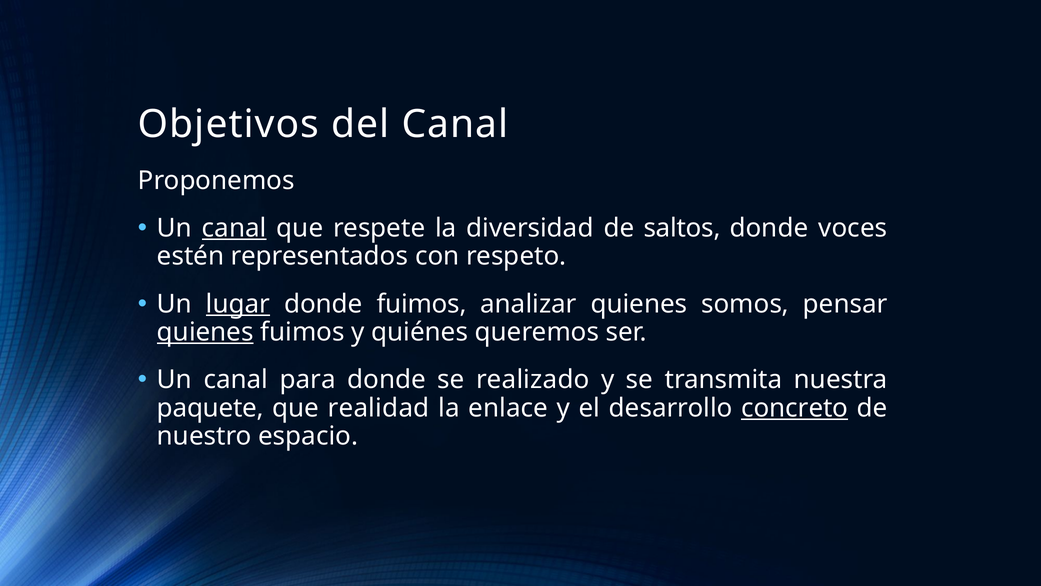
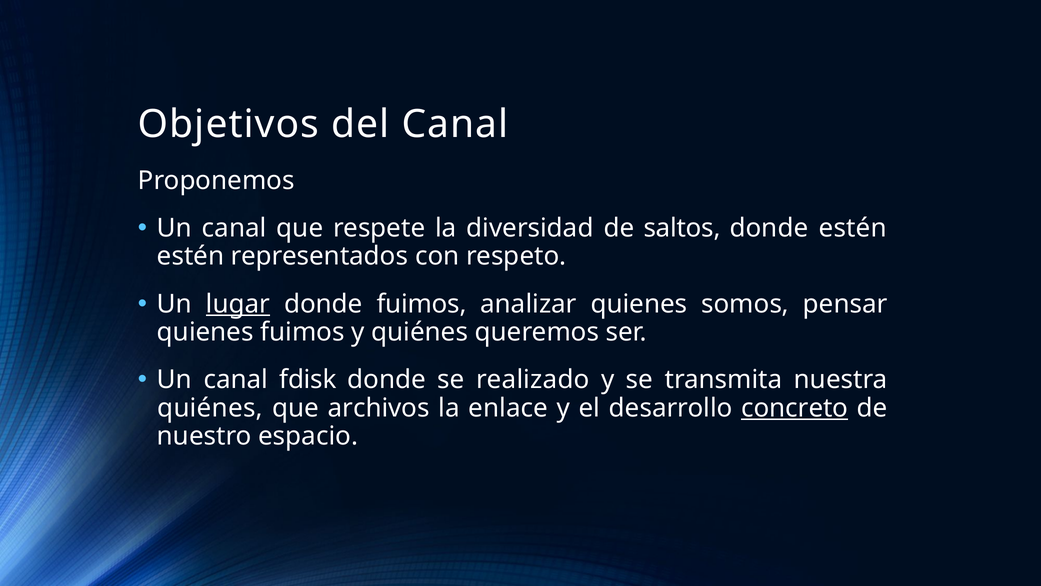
canal underline: present -> none (234, 228)
donde voces: voces -> estén (853, 228)
quienes underline: present -> none (205, 332)
para: para -> fdisk (308, 380)
paquete: paquete -> quiénes (210, 408)
realidad: realidad -> archivos (379, 408)
